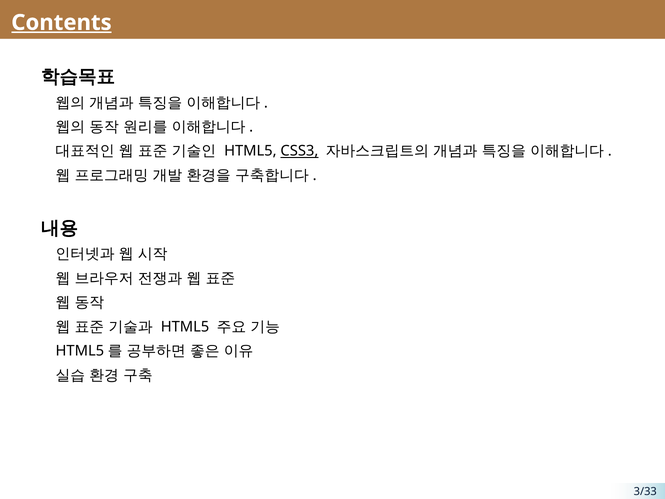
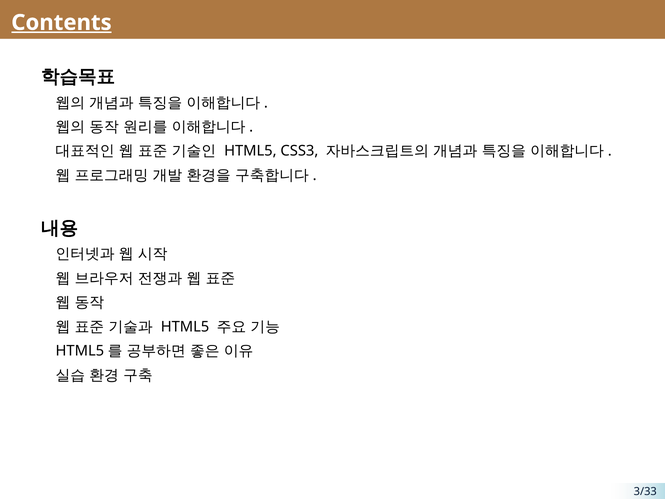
CSS3 underline: present -> none (299, 151)
